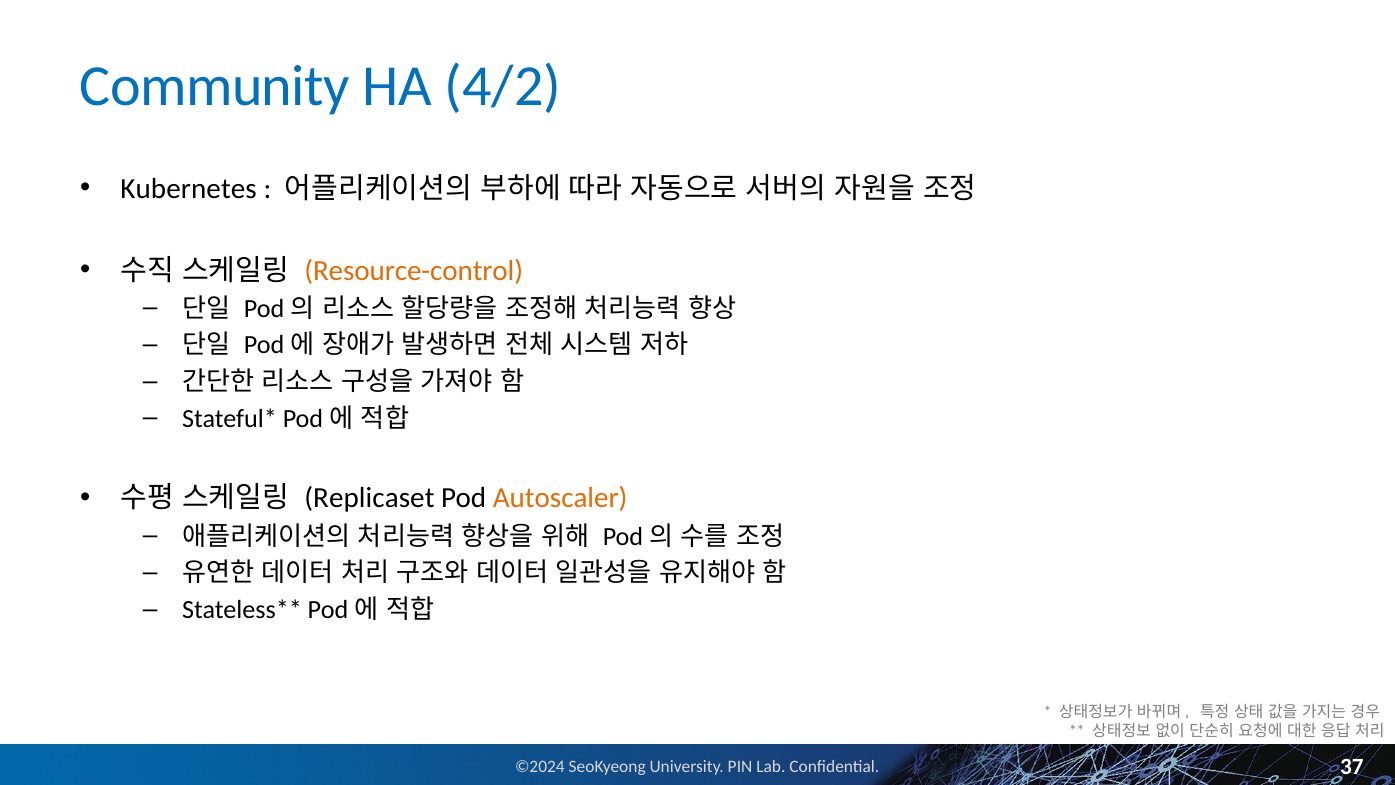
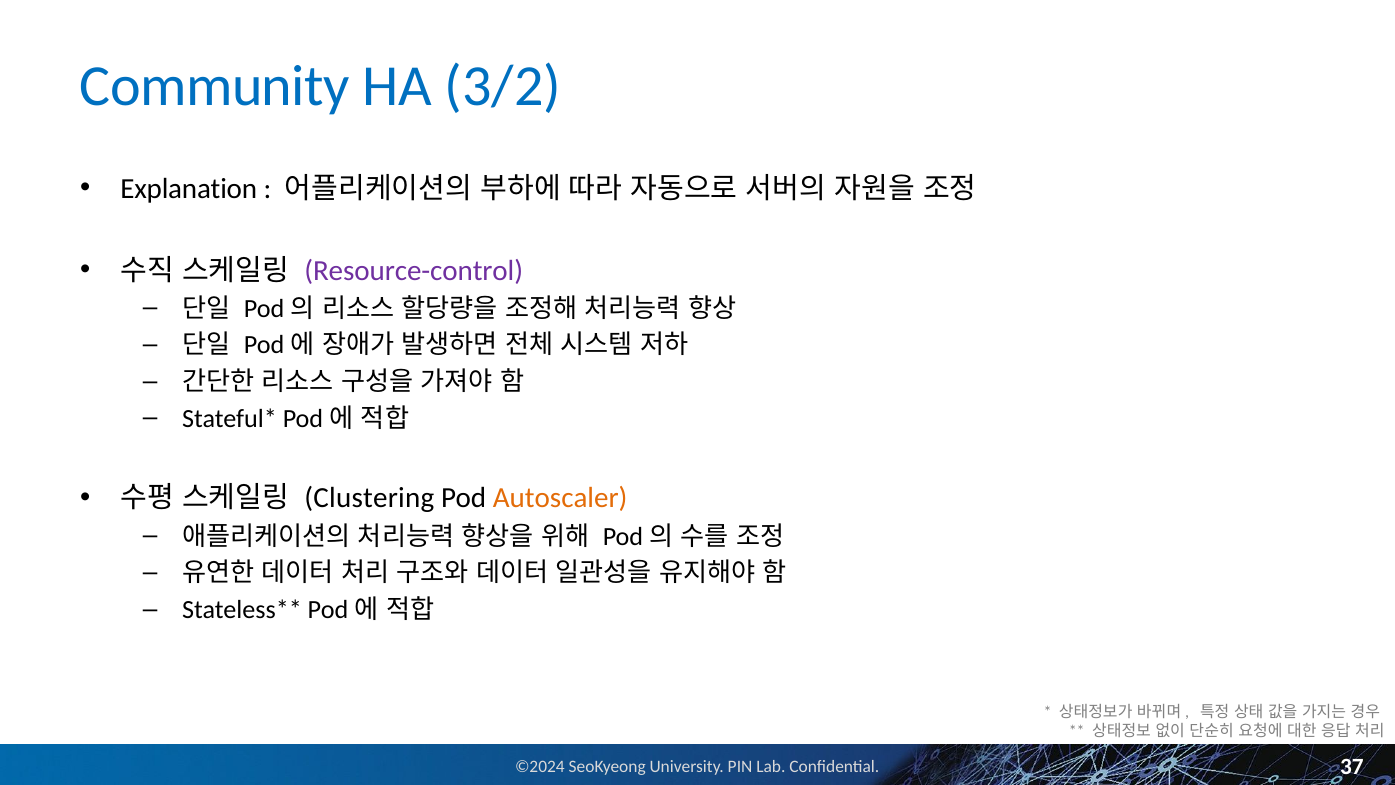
4/2: 4/2 -> 3/2 (503, 86)
Kubernetes: Kubernetes -> Explanation (189, 189)
Resource-control colour: orange -> purple (414, 270)
Replicaset: Replicaset -> Clustering (369, 498)
